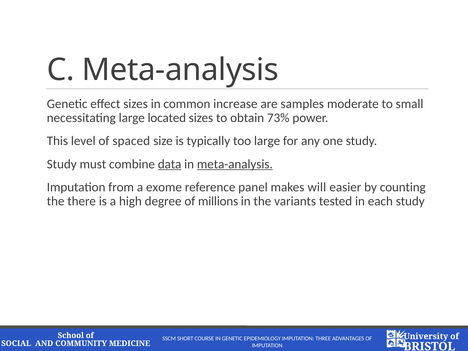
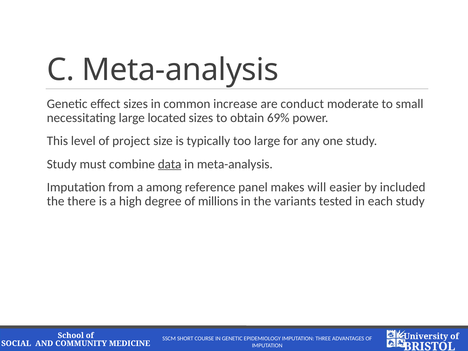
samples: samples -> conduct (302, 104)
73%: 73% -> 69% (278, 118)
spaced: spaced -> project (131, 141)
meta-analysis underline: present -> none (235, 164)
exome: exome -> among (164, 187)
counting: counting -> included (403, 187)
